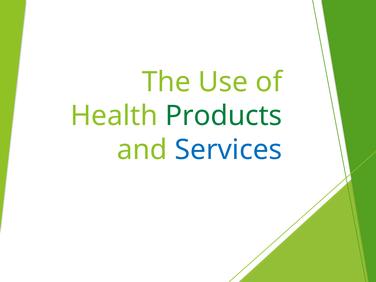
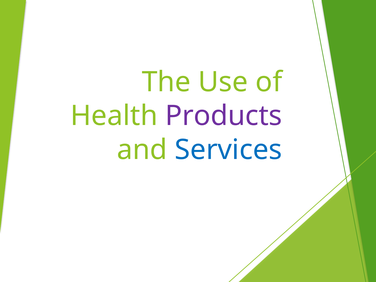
Products colour: green -> purple (224, 116)
